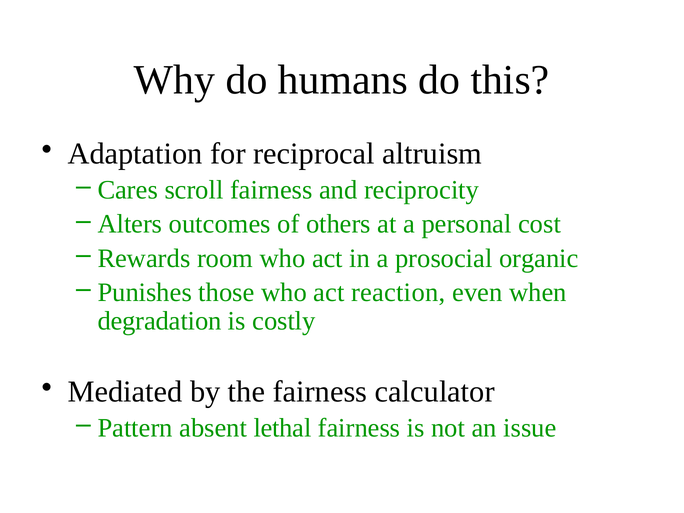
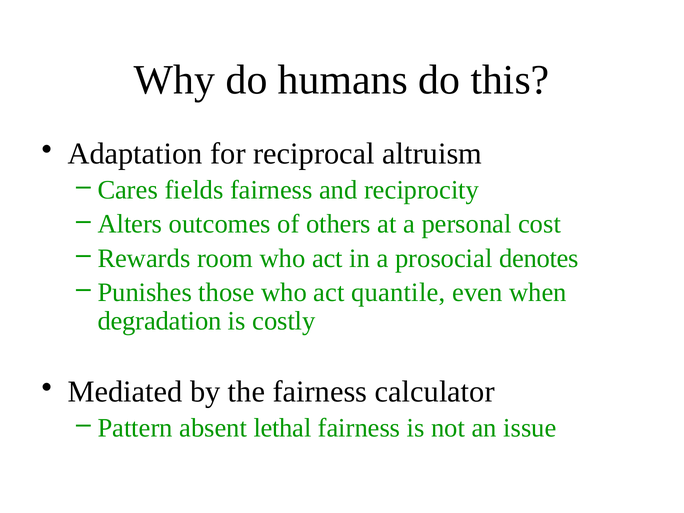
scroll: scroll -> fields (194, 190)
organic: organic -> denotes (539, 258)
reaction: reaction -> quantile (398, 292)
